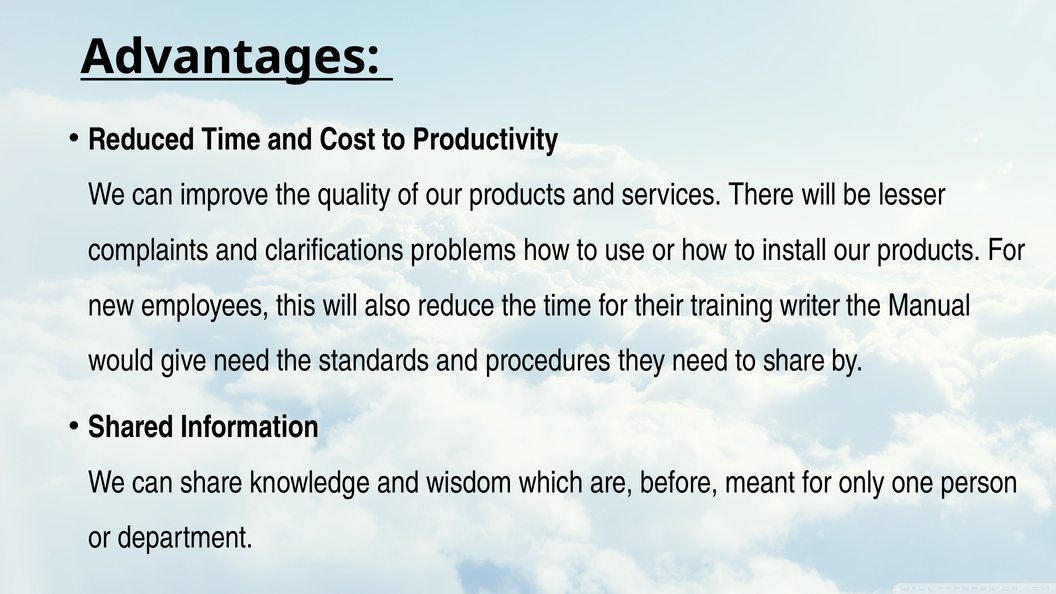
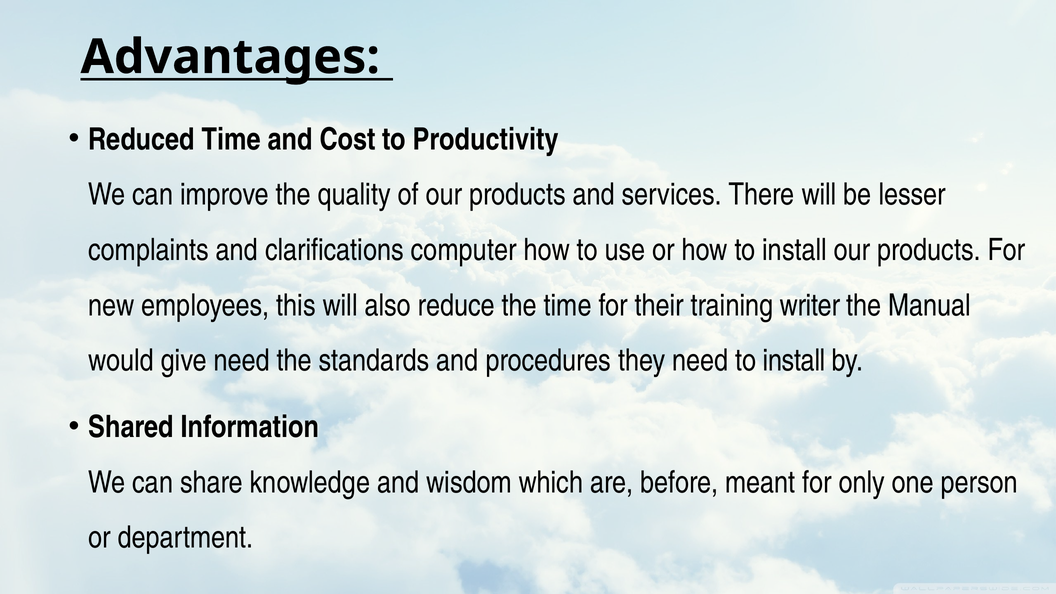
problems: problems -> computer (464, 250)
need to share: share -> install (794, 361)
